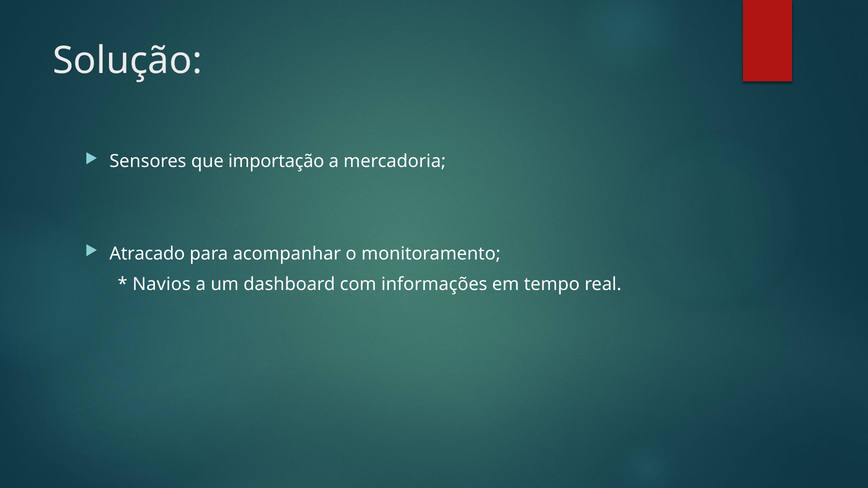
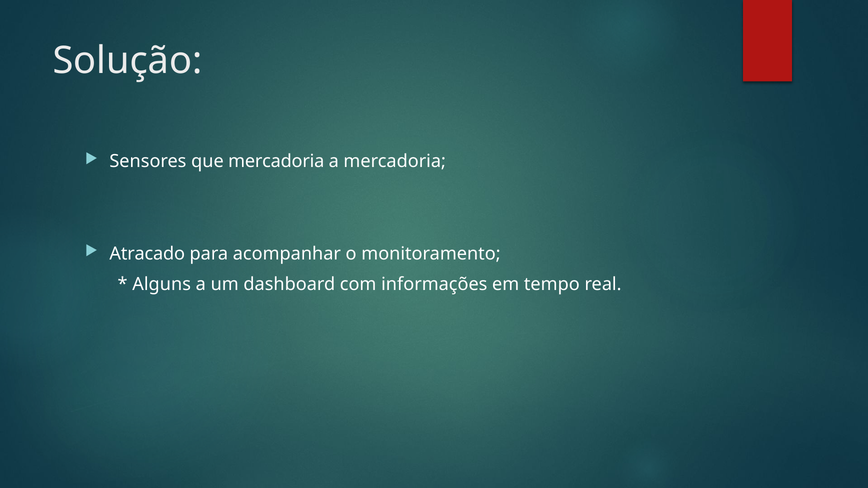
que importação: importação -> mercadoria (276, 162)
Navios: Navios -> Alguns (162, 285)
